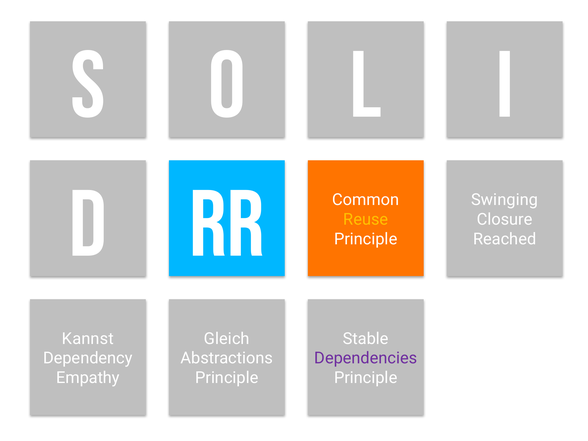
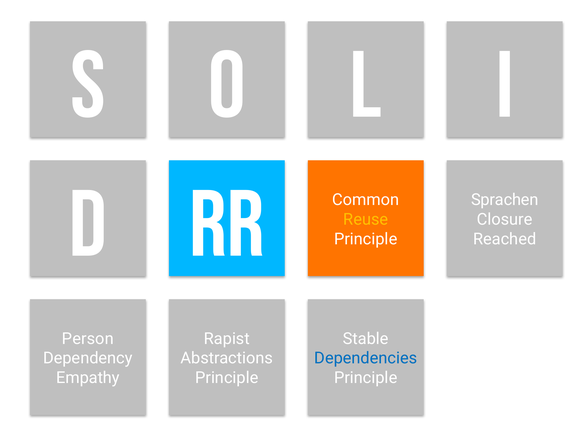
Swinging: Swinging -> Sprachen (505, 200)
Kannst: Kannst -> Person (88, 339)
Gleich: Gleich -> Rapist (227, 339)
Dependencies colour: purple -> blue (366, 358)
